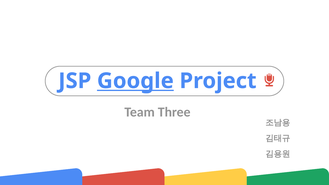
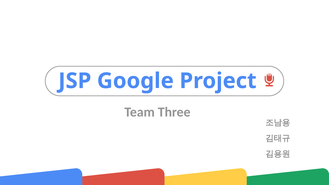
Google underline: present -> none (135, 81)
